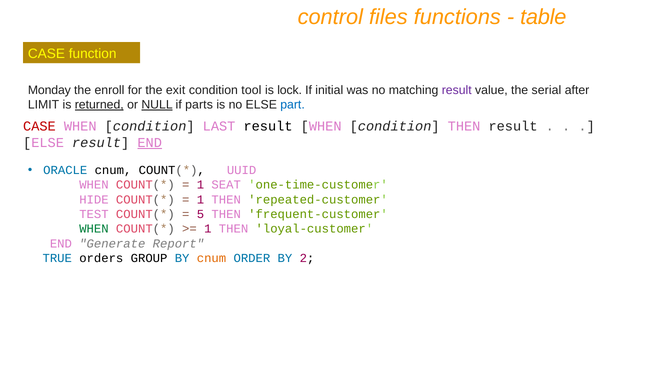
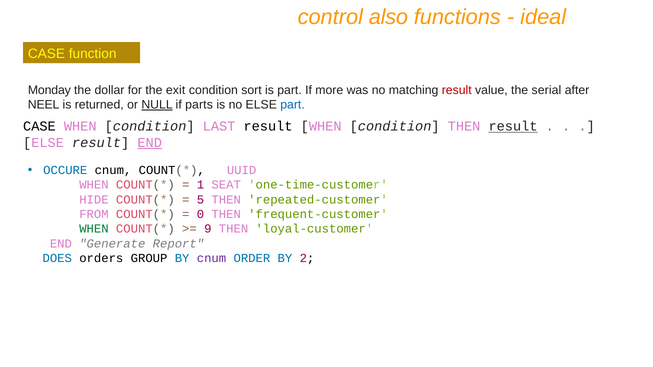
files: files -> also (388, 17)
table: table -> ideal (543, 17)
enroll: enroll -> dollar (109, 90)
tool: tool -> sort (251, 90)
is lock: lock -> part (290, 90)
initial: initial -> more (329, 90)
result colour: purple -> red (457, 90)
LIMIT: LIMIT -> NEEL (44, 105)
returned underline: present -> none (99, 105)
CASE colour: red -> black (39, 127)
result underline: none -> present (513, 127)
ORACLE: ORACLE -> OCCURE (65, 170)
1: 1 -> 5 (200, 200)
TEST: TEST -> FROM (94, 214)
5: 5 -> 0 (200, 214)
1: 1 -> 9 (208, 229)
TRUE: TRUE -> DOES (57, 258)
cnum colour: orange -> purple (211, 258)
